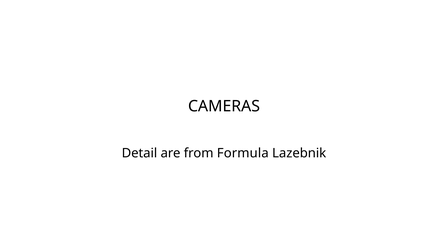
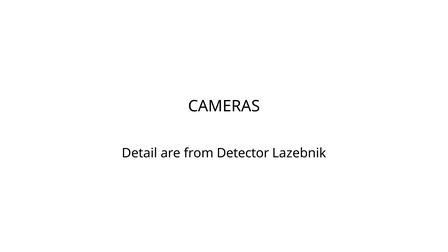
Formula: Formula -> Detector (243, 153)
